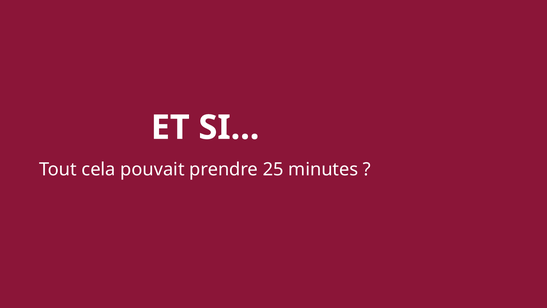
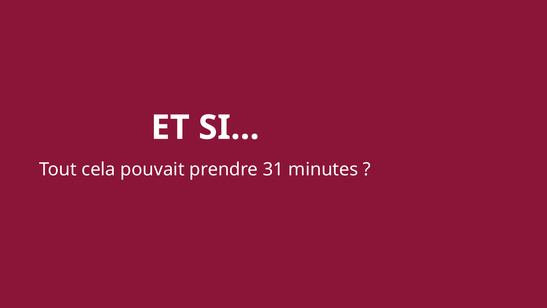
25: 25 -> 31 (273, 169)
